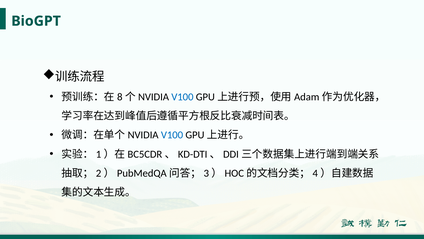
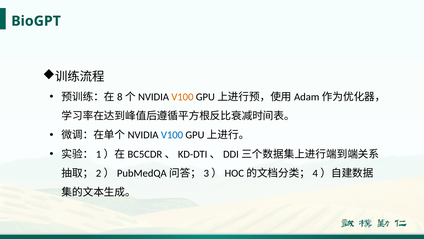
V100 colour: blue -> orange (182, 97)
